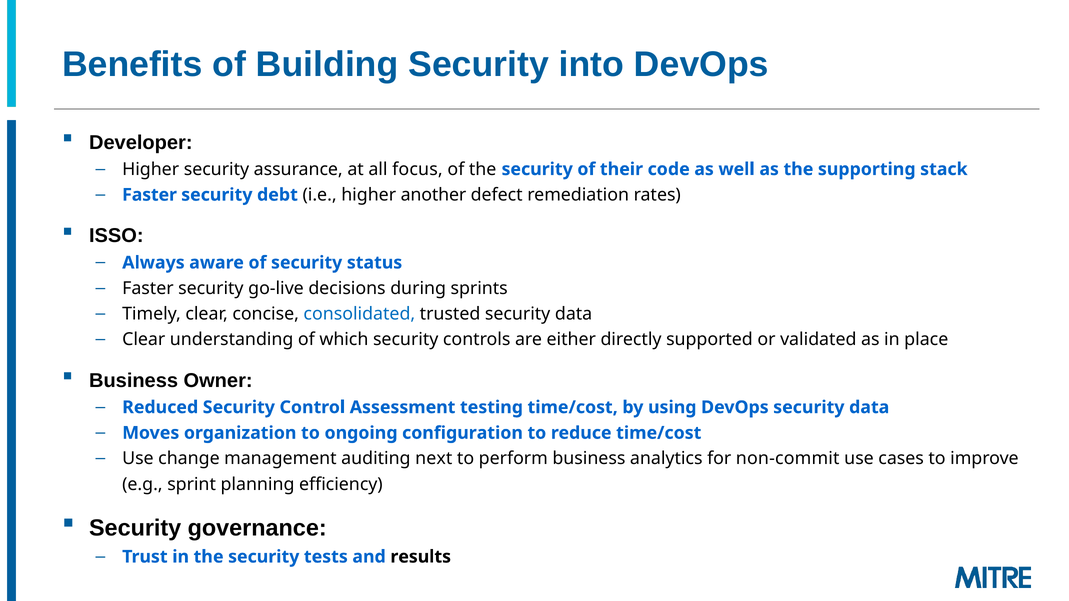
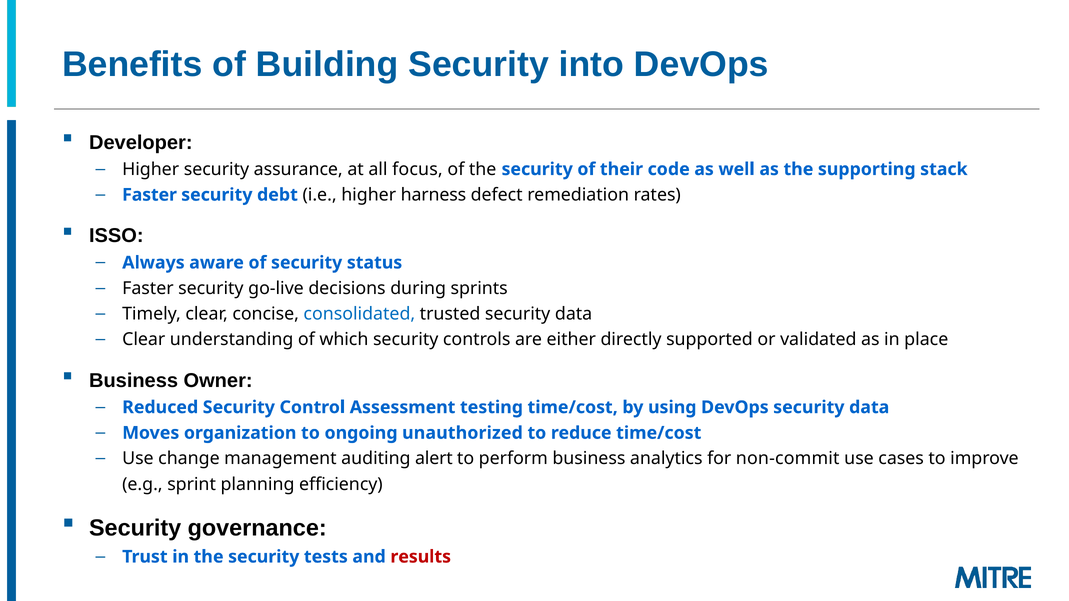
another: another -> harness (433, 195)
configuration: configuration -> unauthorized (462, 433)
next: next -> alert (434, 459)
results colour: black -> red (421, 557)
